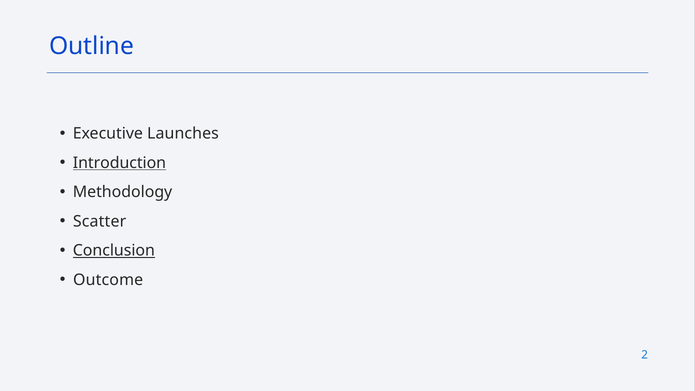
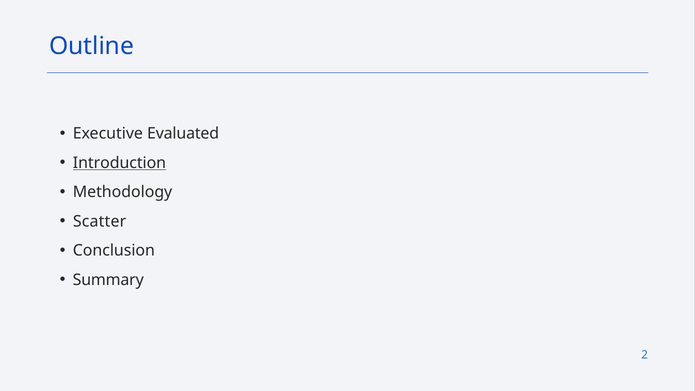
Launches: Launches -> Evaluated (183, 134)
Conclusion underline: present -> none (114, 251)
Outcome: Outcome -> Summary (108, 280)
